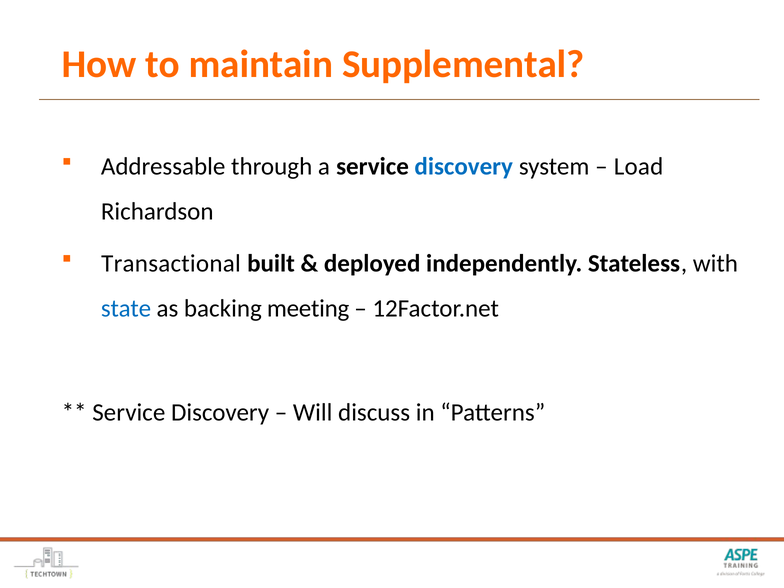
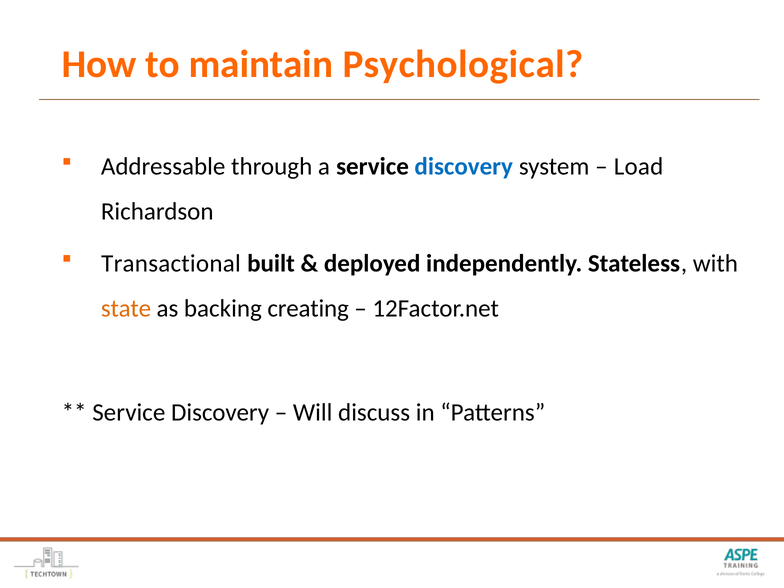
Supplemental: Supplemental -> Psychological (463, 64)
state colour: blue -> orange (126, 308)
meeting: meeting -> creating (308, 308)
